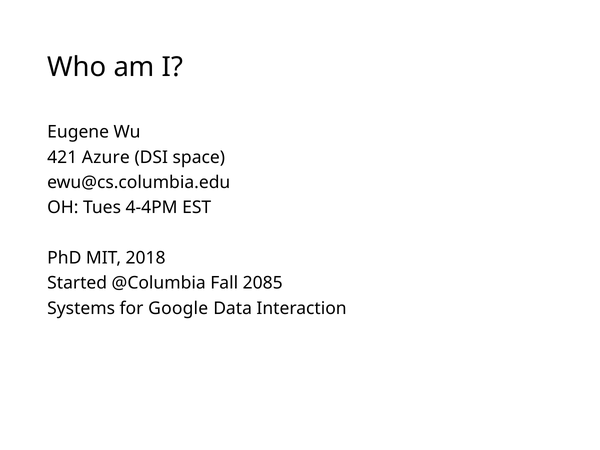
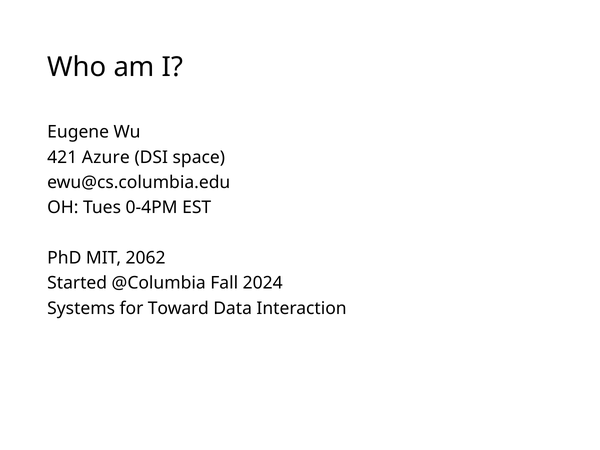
4-4PM: 4-4PM -> 0-4PM (152, 208)
2018: 2018 -> 2062 (146, 258)
2085: 2085 -> 2024 (263, 283)
Google: Google -> Toward (178, 308)
